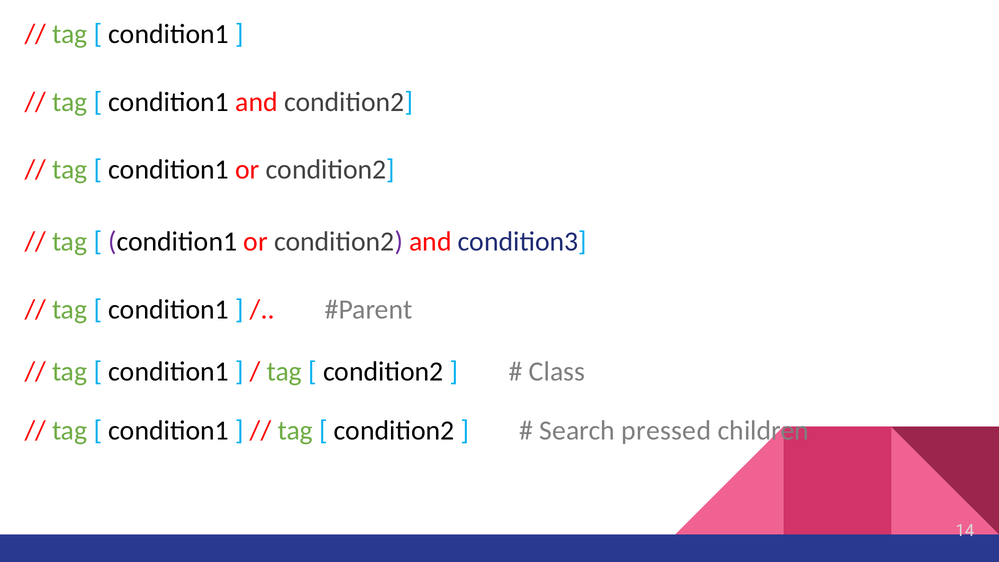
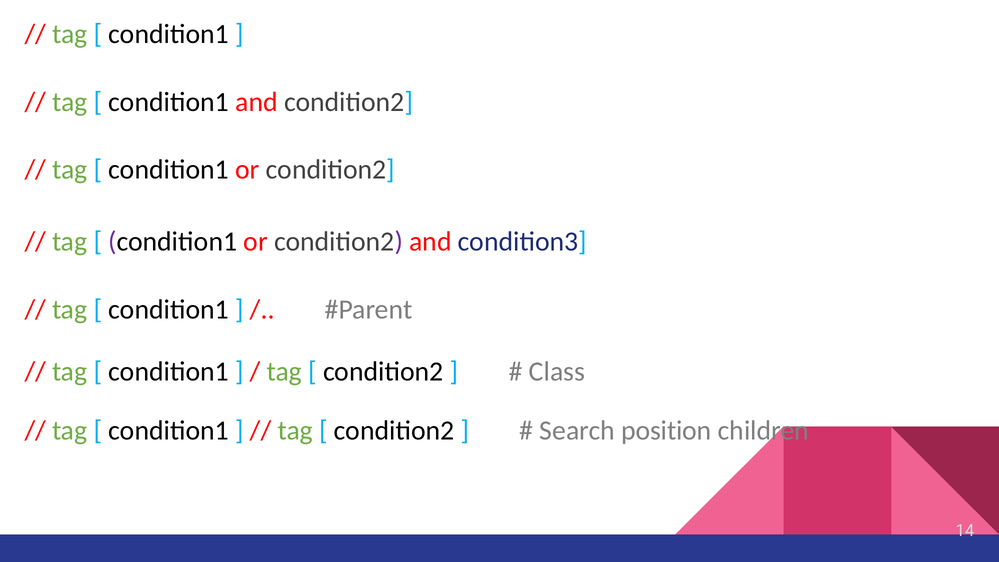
pressed: pressed -> position (666, 431)
